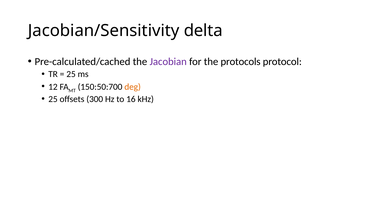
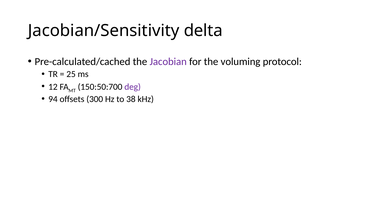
protocols: protocols -> voluming (241, 62)
deg colour: orange -> purple (133, 87)
25: 25 -> 94 (53, 99)
16: 16 -> 38 (131, 99)
